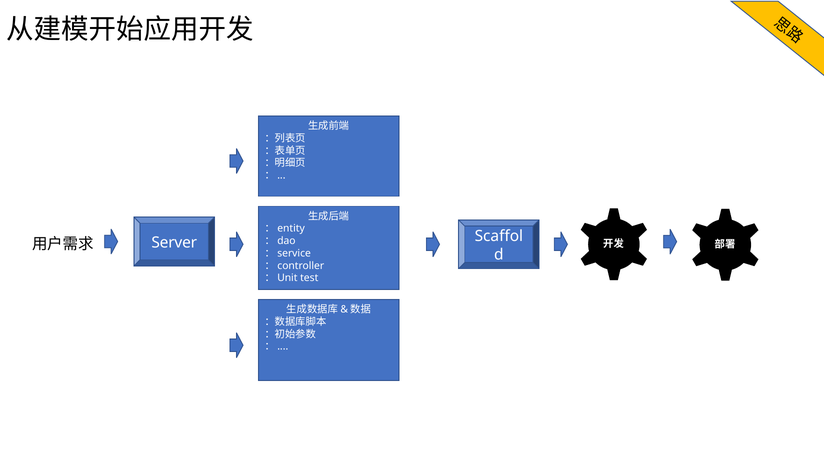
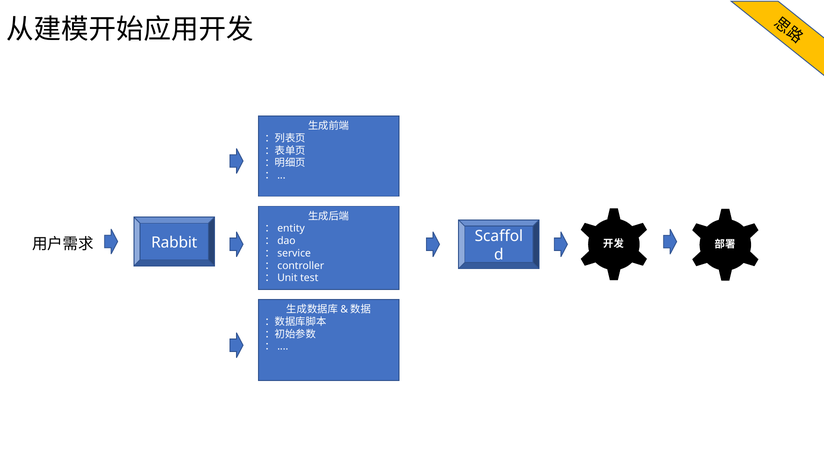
Server: Server -> Rabbit (174, 242)
